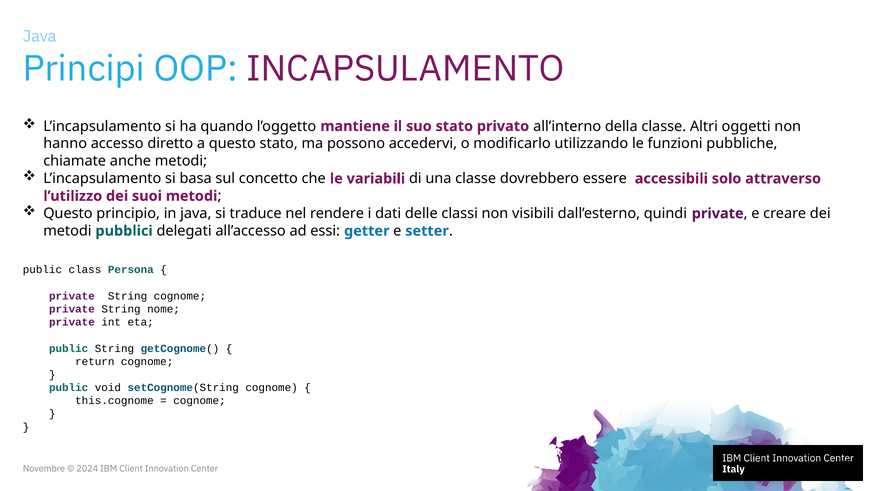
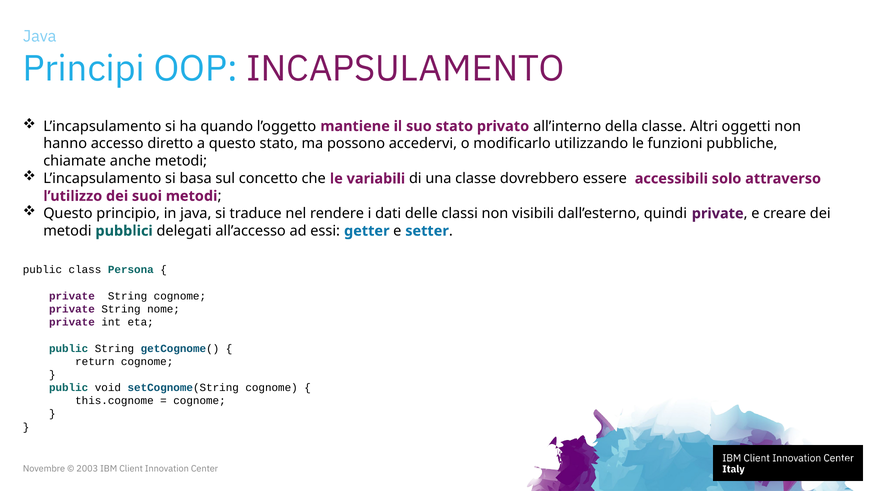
2024: 2024 -> 2003 (87, 469)
